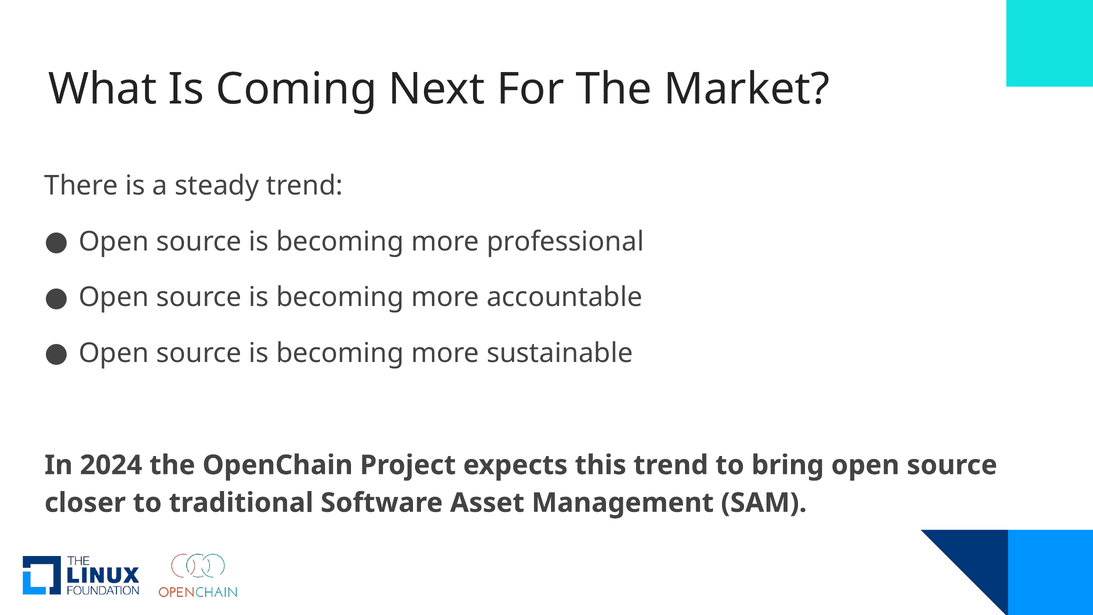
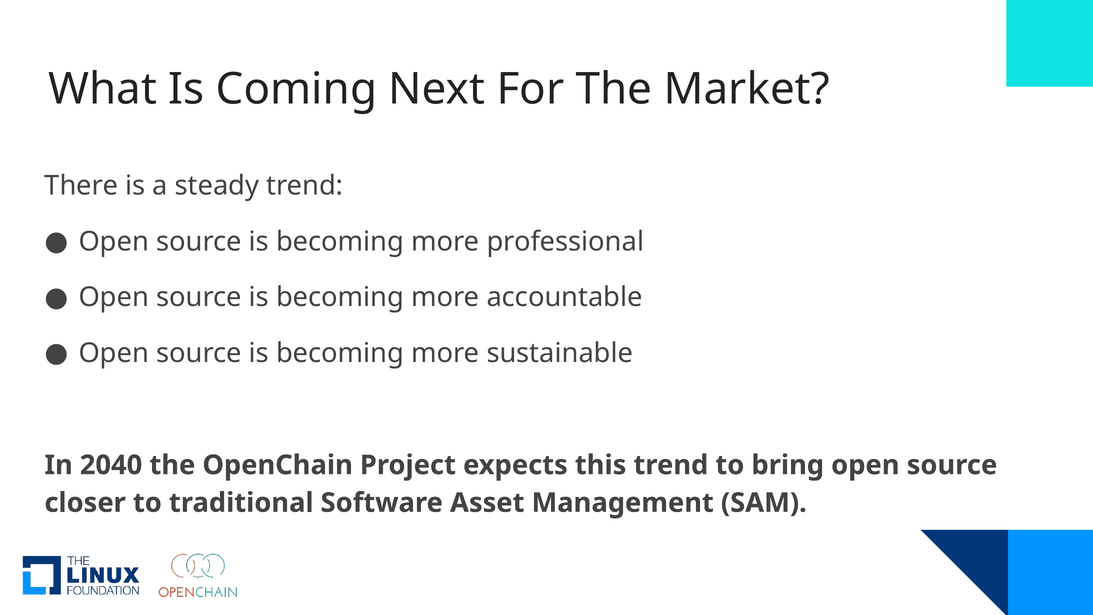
2024: 2024 -> 2040 (111, 465)
